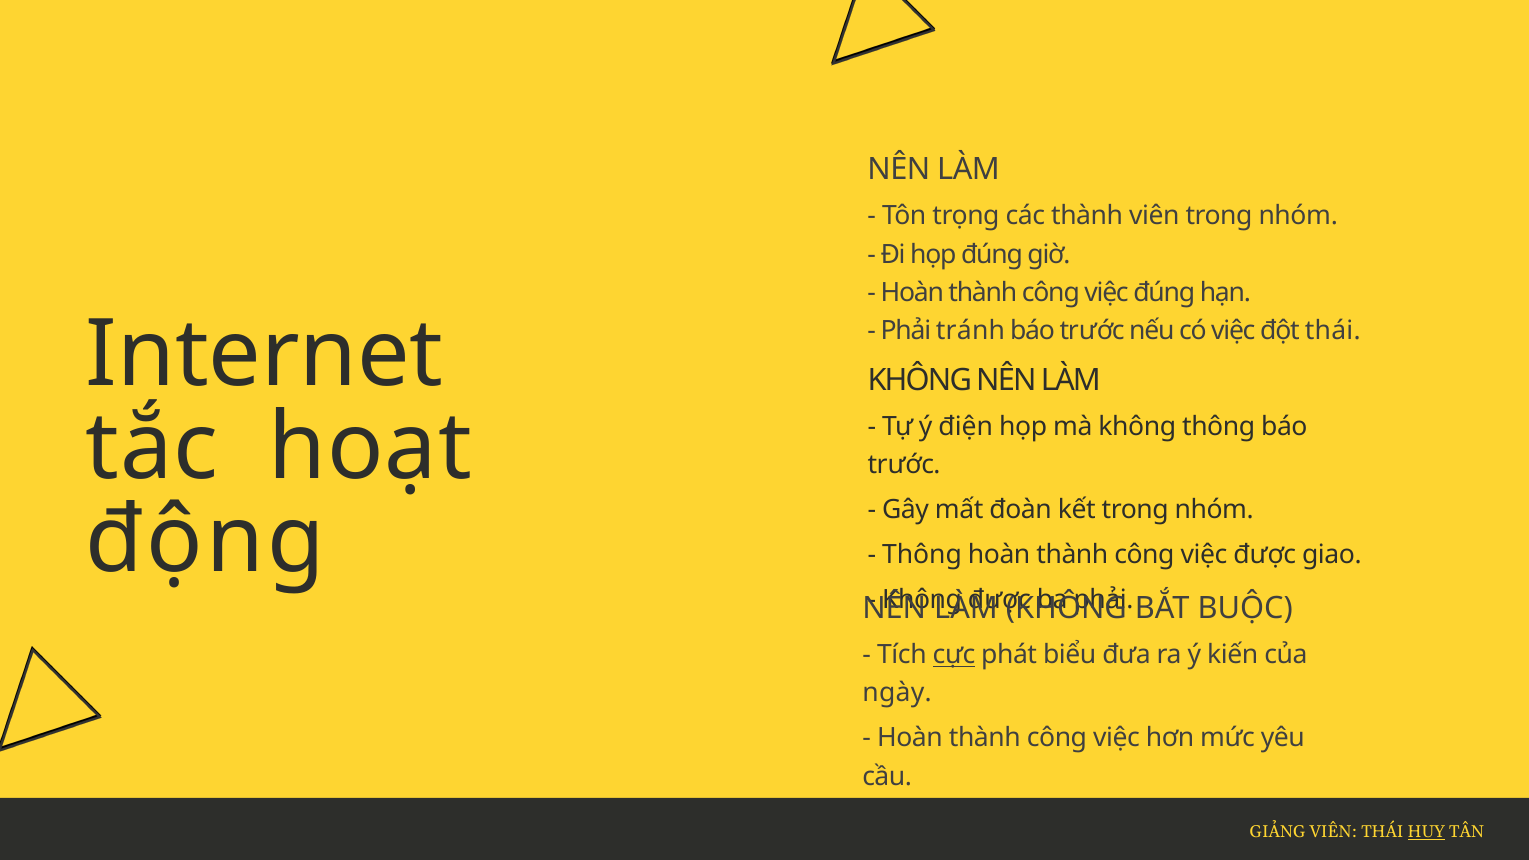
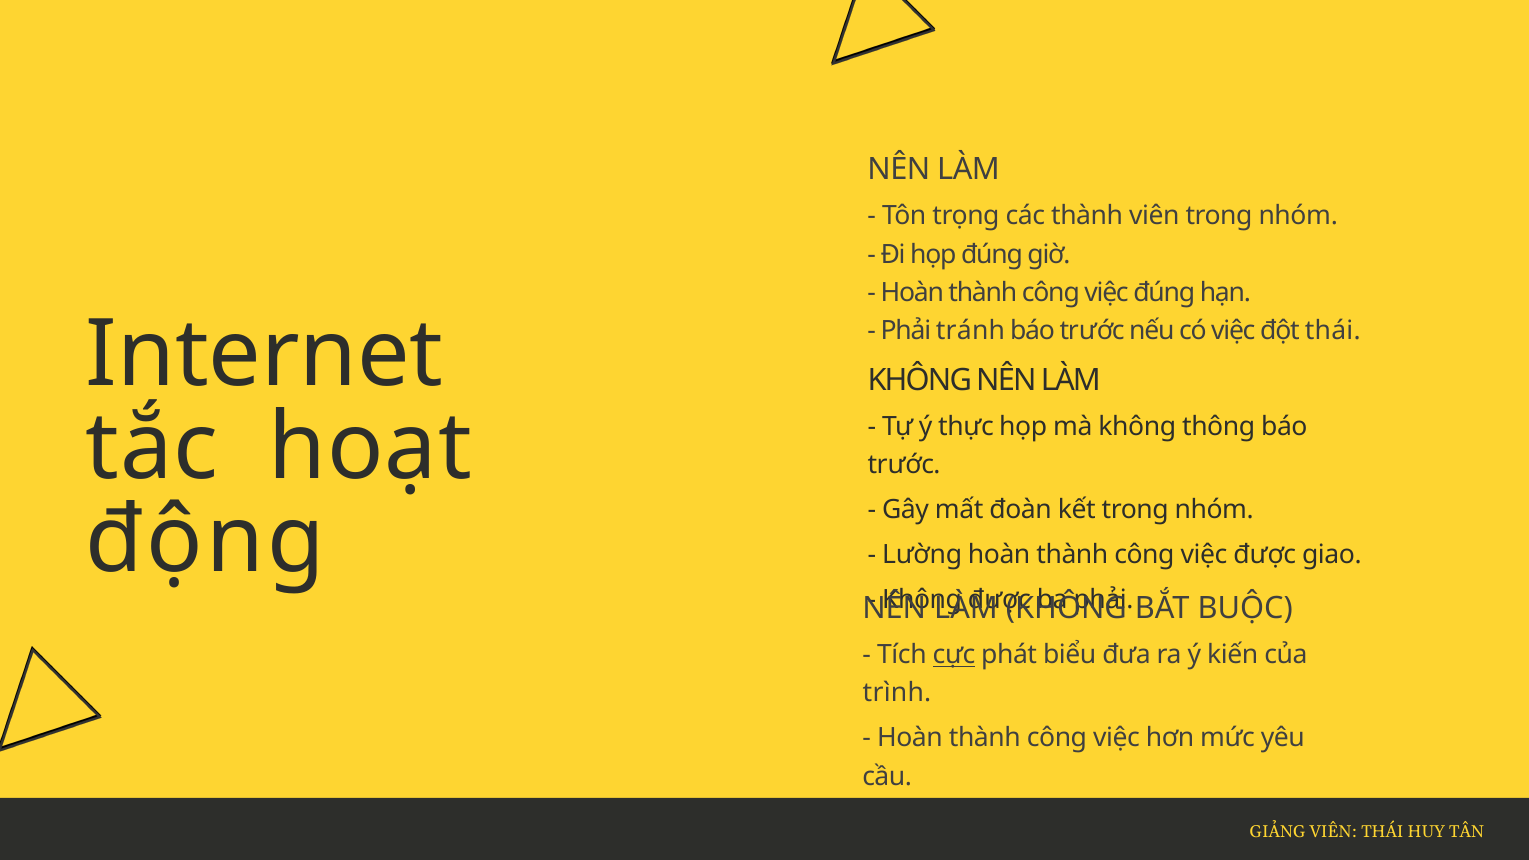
điện: điện -> thực (966, 427)
Thông: Thông -> Lường (922, 555)
ngày: ngày -> trình (897, 693)
HUY underline: present -> none (1426, 832)
